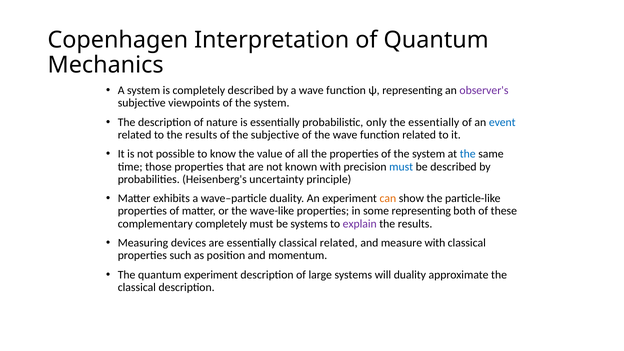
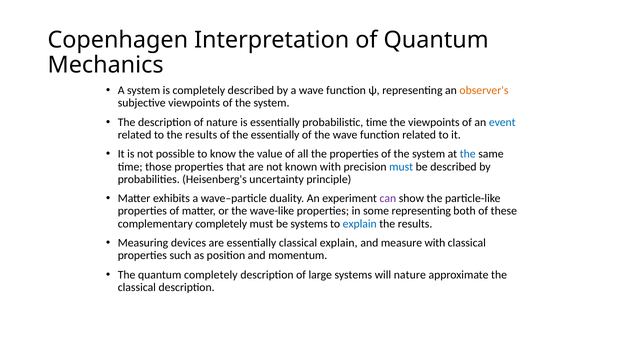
observer's colour: purple -> orange (484, 90)
probabilistic only: only -> time (377, 122)
the essentially: essentially -> viewpoints (434, 122)
the subjective: subjective -> essentially (275, 135)
can colour: orange -> purple (388, 198)
explain colour: purple -> blue (360, 224)
classical related: related -> explain (339, 243)
quantum experiment: experiment -> completely (211, 275)
will duality: duality -> nature (410, 275)
